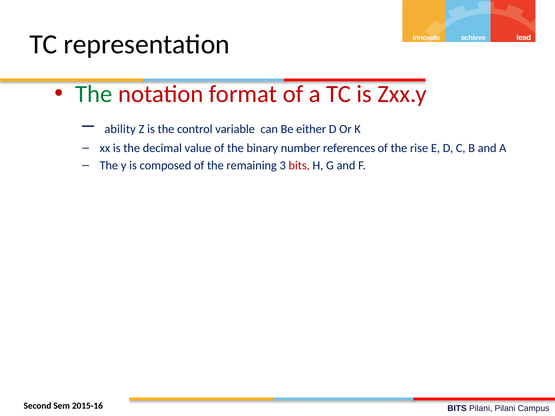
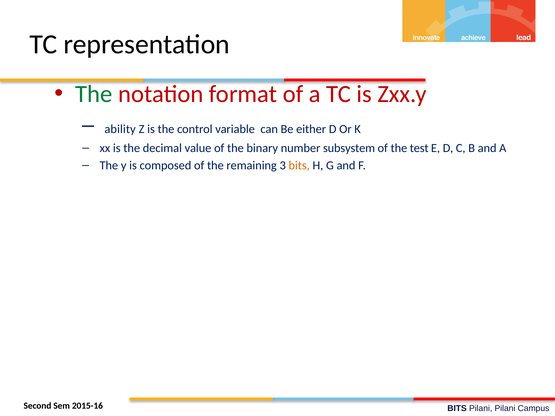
references: references -> subsystem (349, 148)
rise: rise -> test (419, 148)
bits colour: red -> orange (299, 165)
